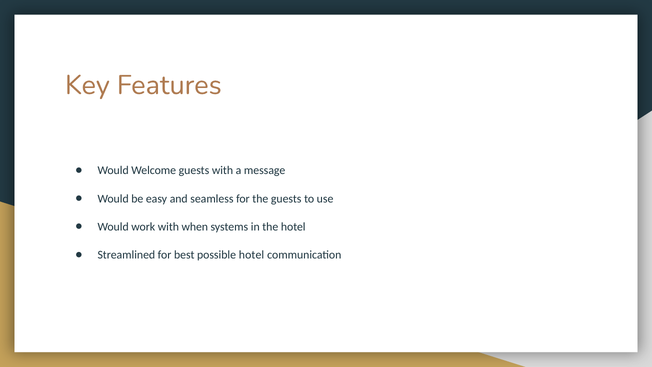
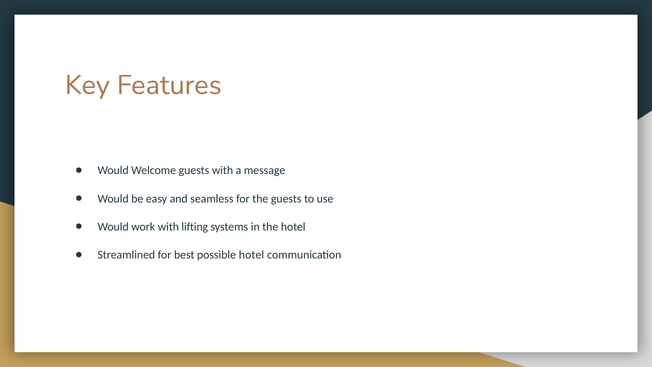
when: when -> lifting (195, 227)
